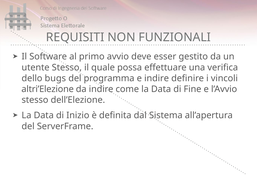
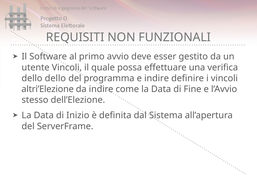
utente Stesso: Stesso -> Vincoli (67, 67)
dello bugs: bugs -> dello (55, 78)
